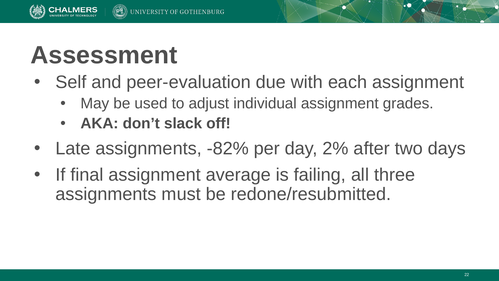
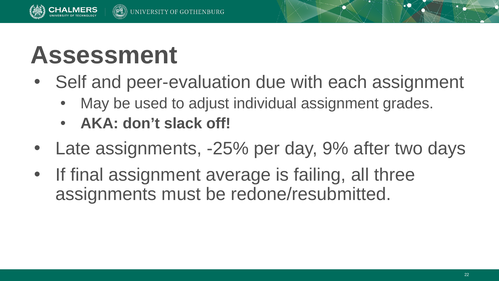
-82%: -82% -> -25% (228, 148)
2%: 2% -> 9% (336, 148)
